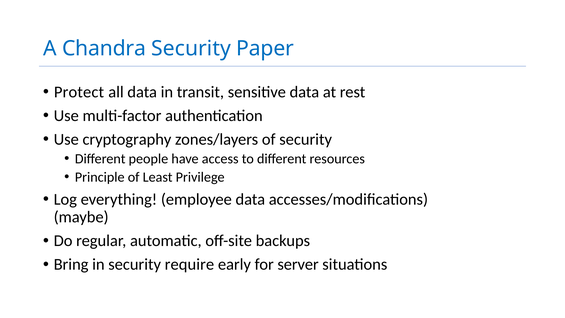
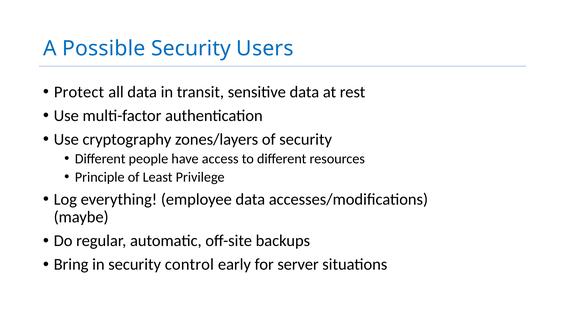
Chandra: Chandra -> Possible (104, 49)
Paper: Paper -> Users (265, 49)
require: require -> control (189, 264)
